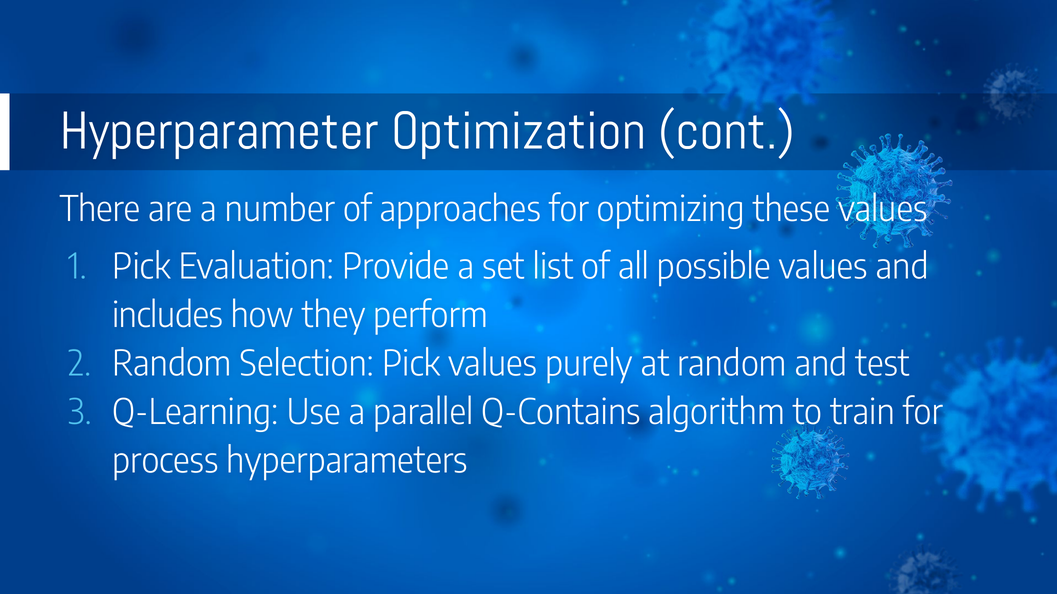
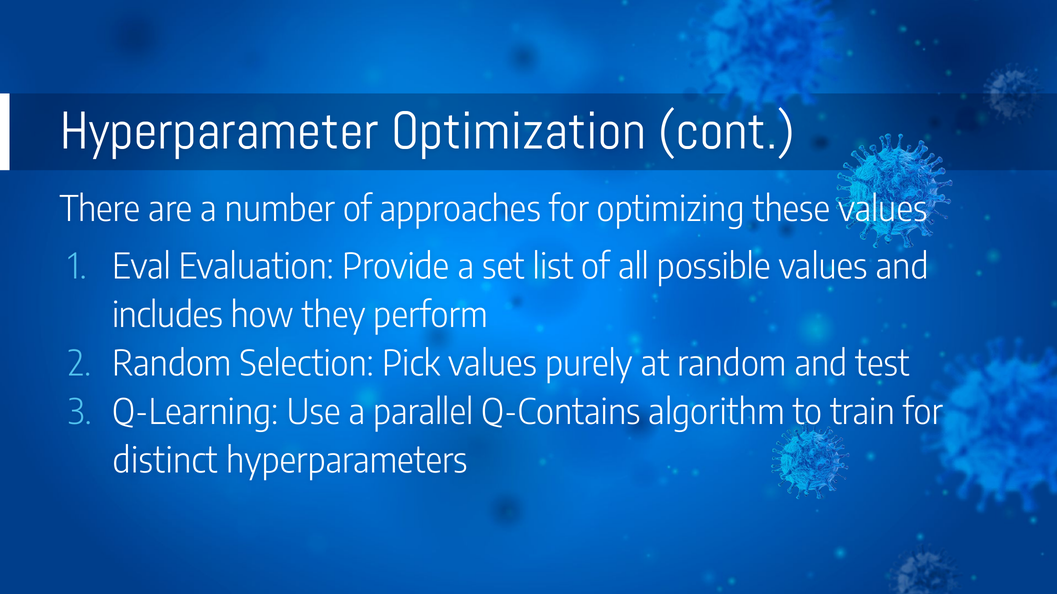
Pick: Pick -> Eval (142, 267)
process: process -> distinct (165, 462)
